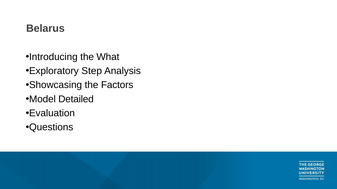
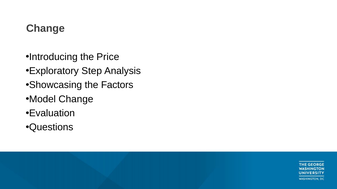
Belarus: Belarus -> Change (45, 28)
What: What -> Price (108, 57)
Model Detailed: Detailed -> Change (76, 99)
